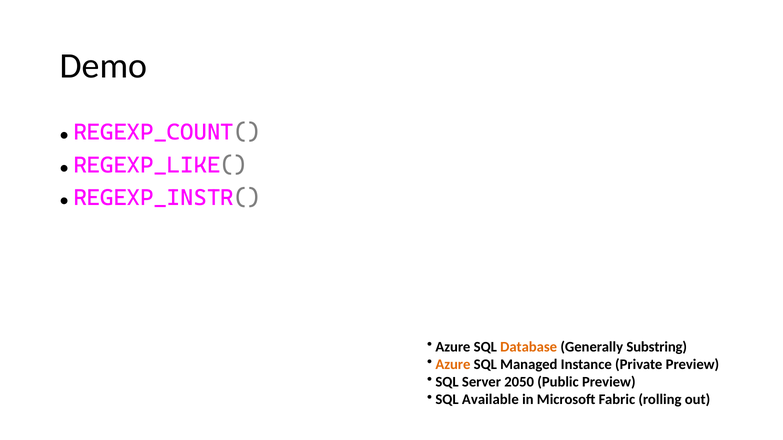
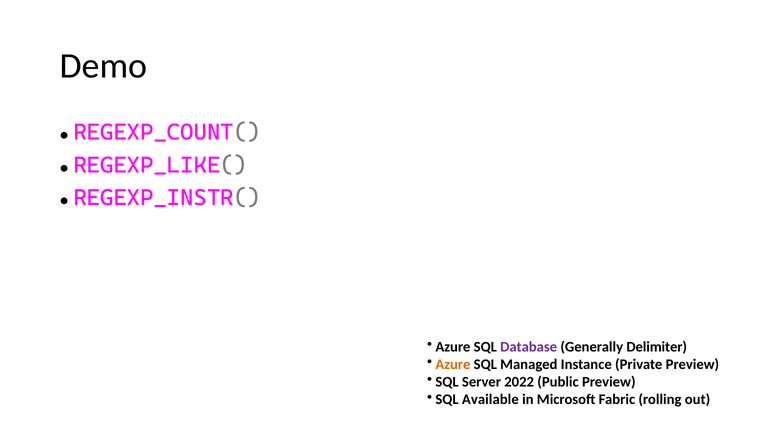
Database colour: orange -> purple (529, 347)
Substring: Substring -> Delimiter (657, 347)
2050: 2050 -> 2022 (519, 382)
